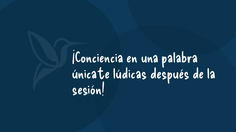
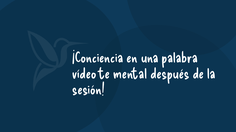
única: única -> vídeo (84, 74)
lúdicas: lúdicas -> mental (130, 74)
